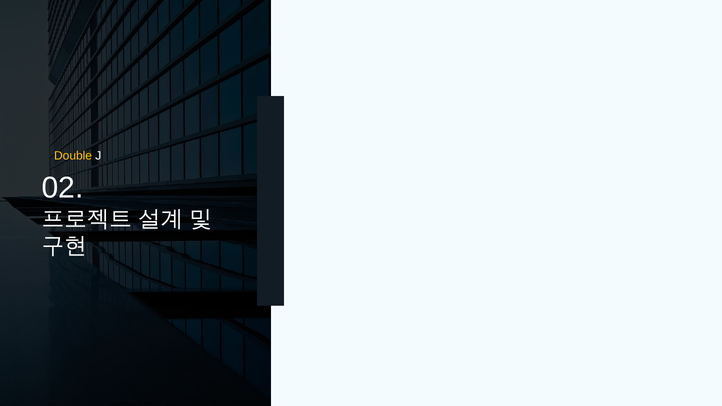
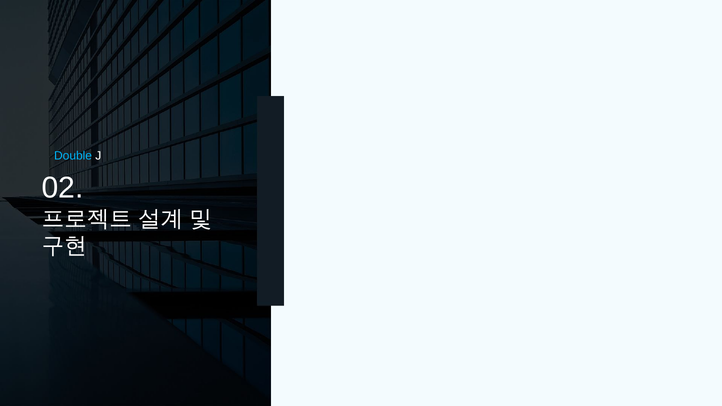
Double colour: yellow -> light blue (73, 156)
